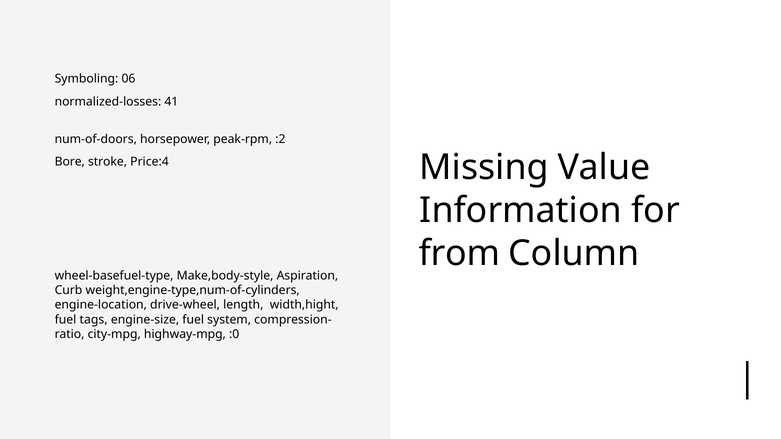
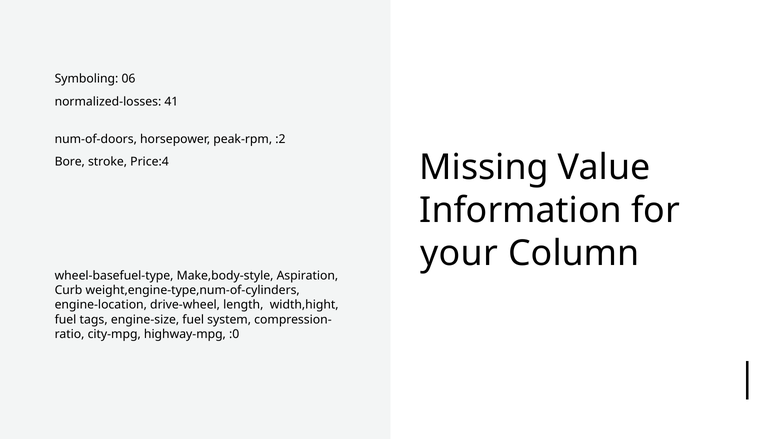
from: from -> your (459, 254)
